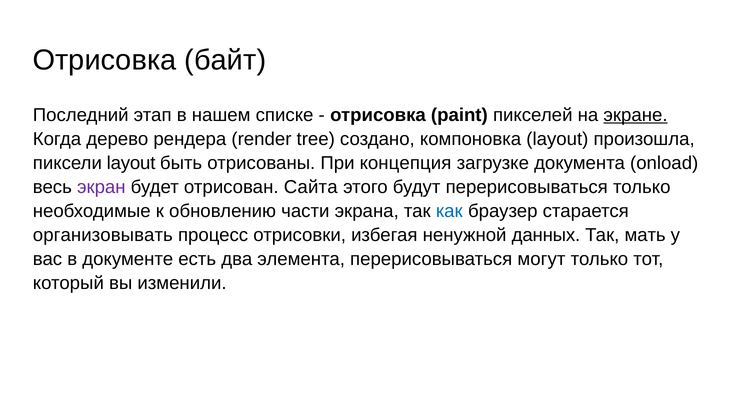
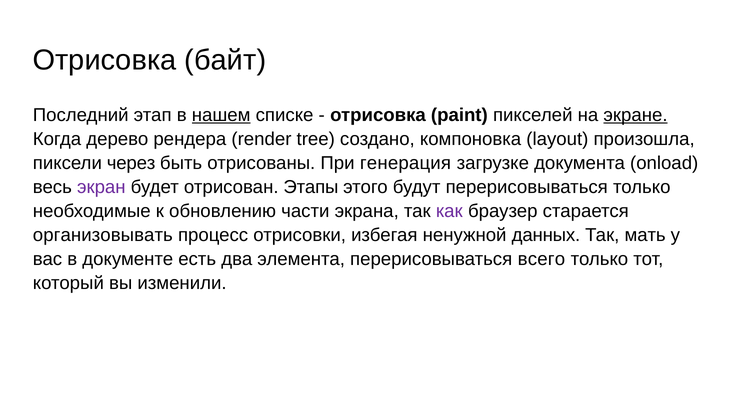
нашем underline: none -> present (221, 115)
пиксели layout: layout -> через (131, 163)
концепция: концепция -> генерация (405, 163)
Сайта: Сайта -> Этапы (311, 187)
как colour: blue -> purple (449, 211)
могут: могут -> всего (541, 259)
